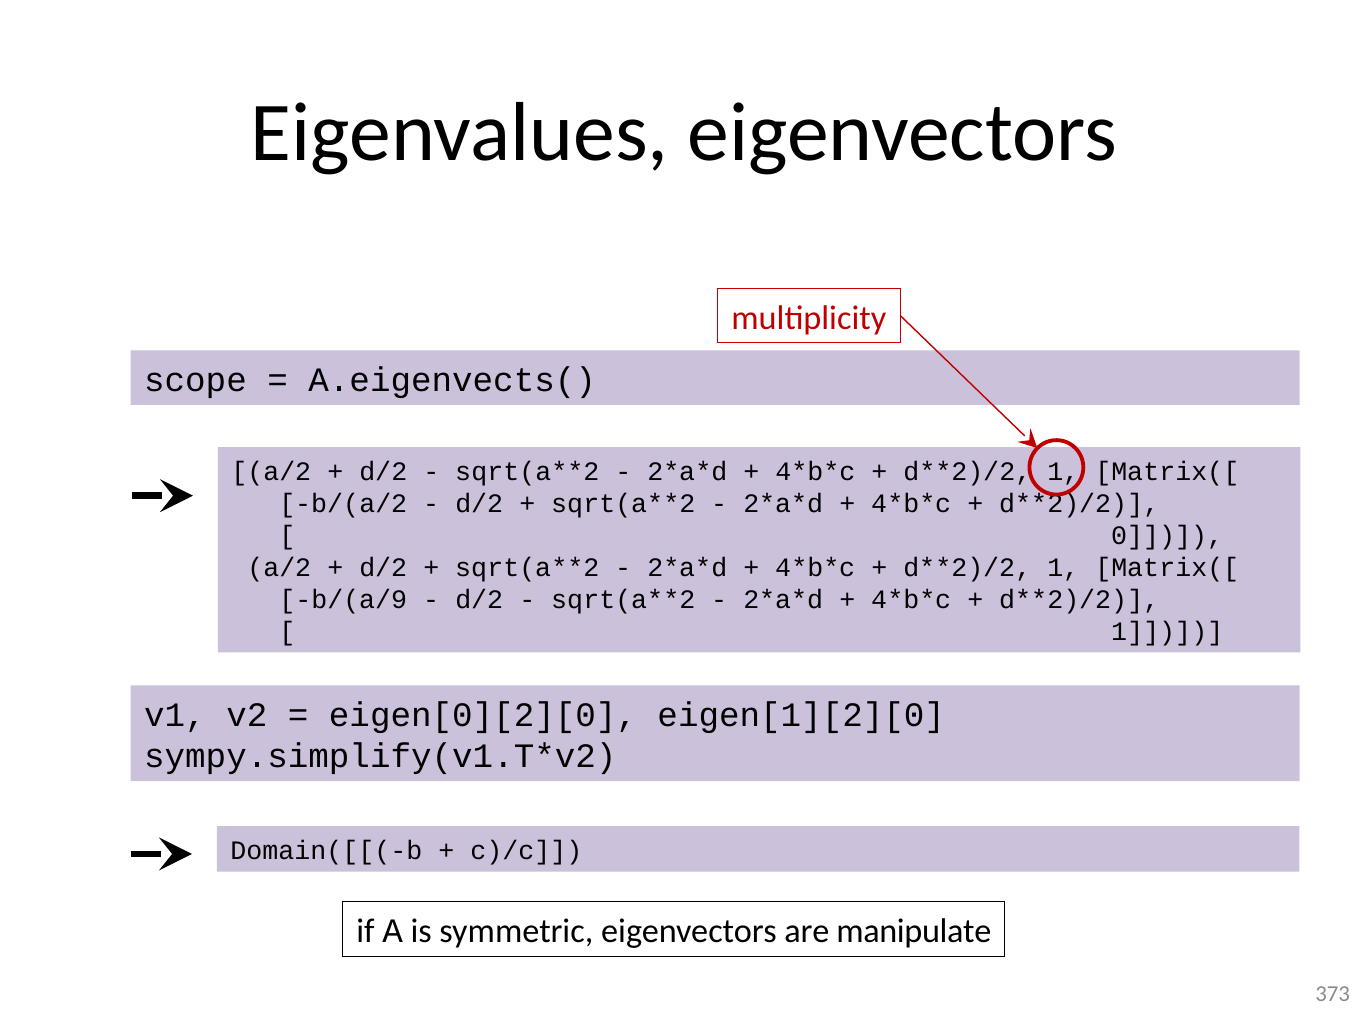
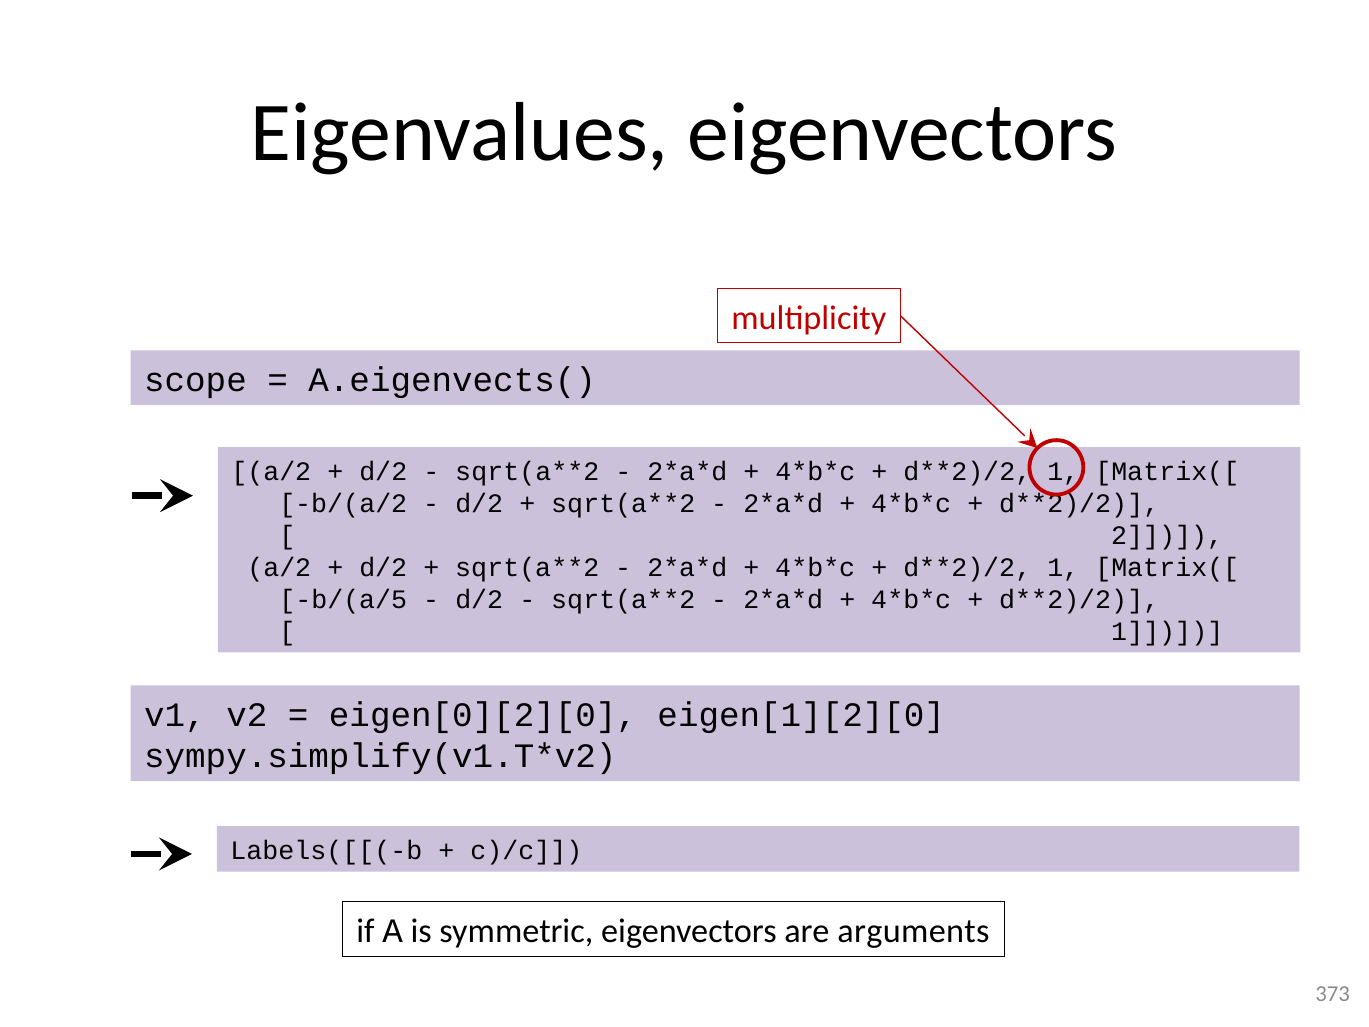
0: 0 -> 2 (1167, 536)
b/(a/9: b/(a/9 -> b/(a/5 (343, 600)
Domain([[(-b: Domain([[(-b -> Labels([[(-b (326, 851)
manipulate: manipulate -> arguments (913, 931)
